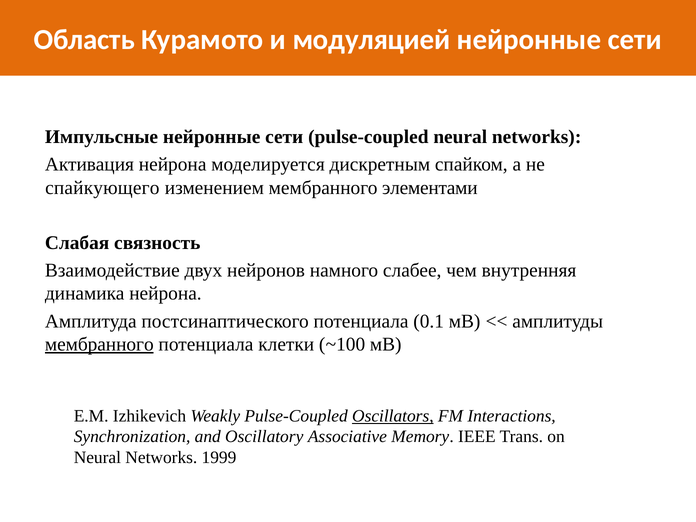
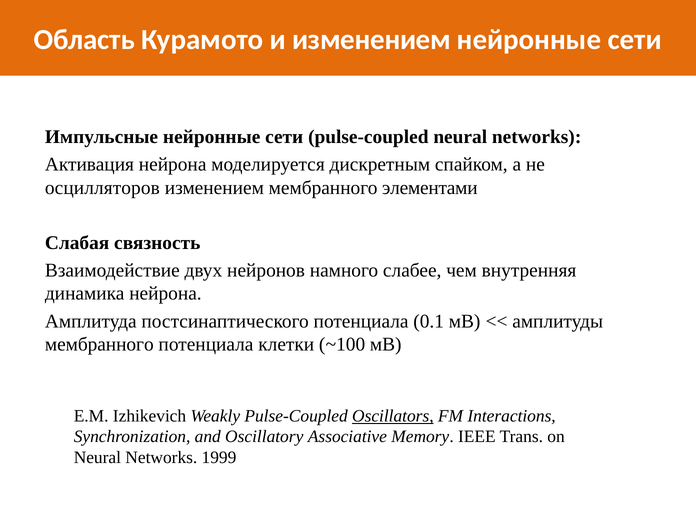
и модуляцией: модуляцией -> изменением (371, 40)
спайкующего: спайкующего -> осцилляторов (102, 188)
мембранного underline: present -> none (99, 344)
